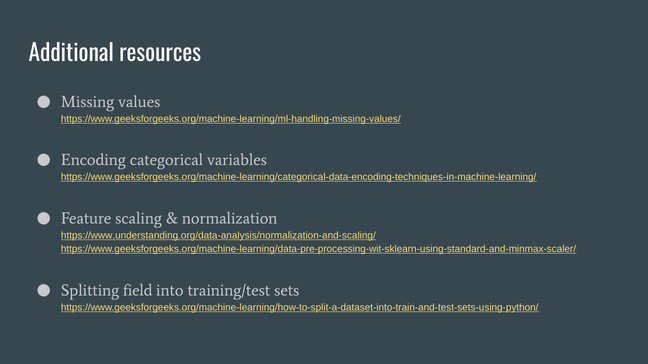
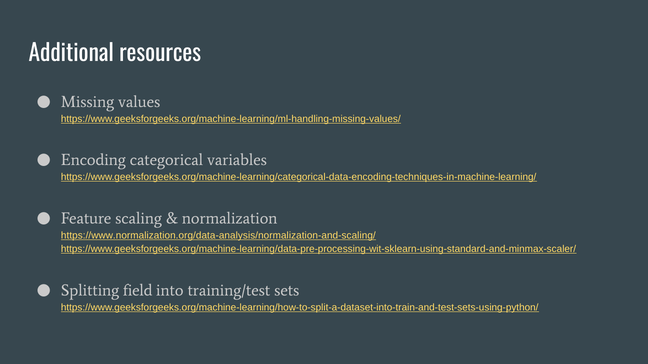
https://www.understanding.org/data-analysis/normalization-and-scaling/: https://www.understanding.org/data-analysis/normalization-and-scaling/ -> https://www.normalization.org/data-analysis/normalization-and-scaling/ (218, 236)
